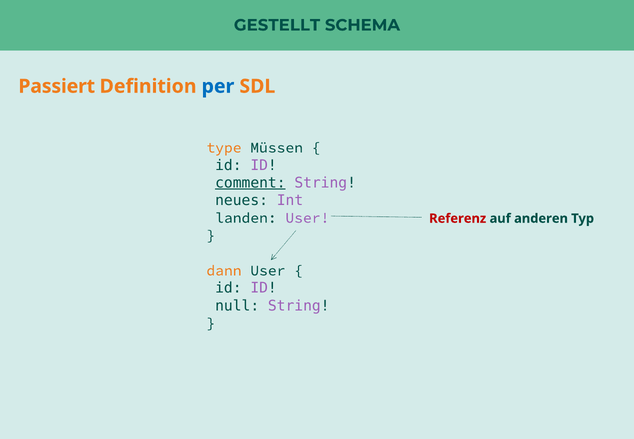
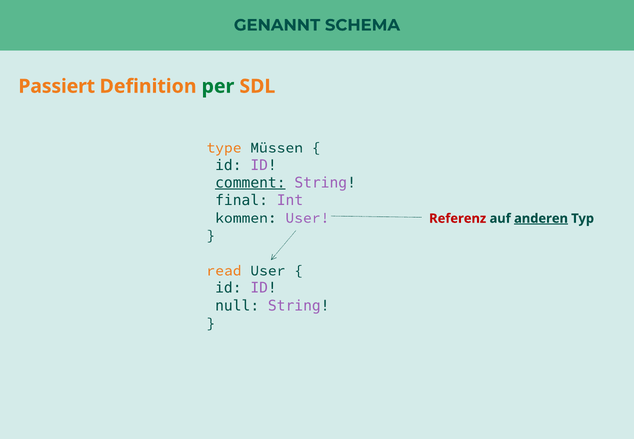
GESTELLT: GESTELLT -> GENANNT (277, 25)
per colour: blue -> green (218, 86)
neues: neues -> final (242, 200)
landen: landen -> kommen (246, 218)
anderen underline: none -> present (541, 218)
dann: dann -> read (224, 271)
